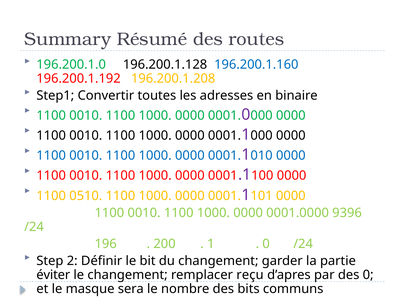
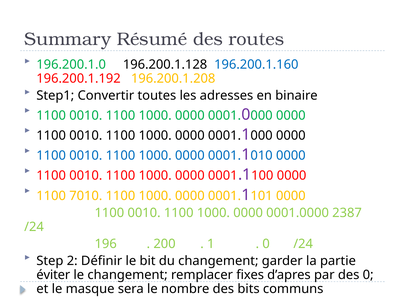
0510: 0510 -> 7010 (86, 196)
9396: 9396 -> 2387 (347, 213)
reçu: reçu -> fixes (250, 275)
